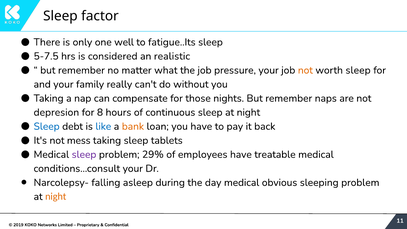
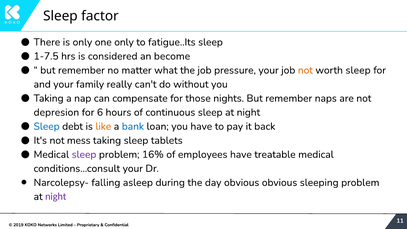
one well: well -> only (124, 42)
5-7.5: 5-7.5 -> 1-7.5 (46, 56)
realistic: realistic -> become (172, 56)
8: 8 -> 6 (100, 112)
like colour: blue -> orange (103, 126)
bank colour: orange -> blue (133, 126)
29%: 29% -> 16% (153, 154)
day medical: medical -> obvious (242, 182)
night colour: orange -> purple (56, 197)
